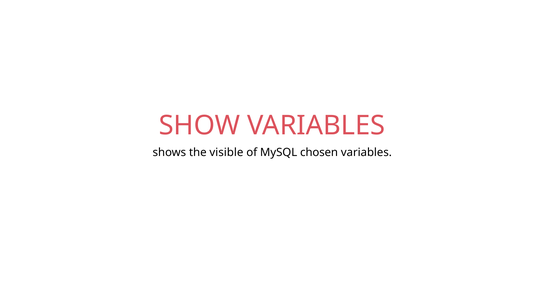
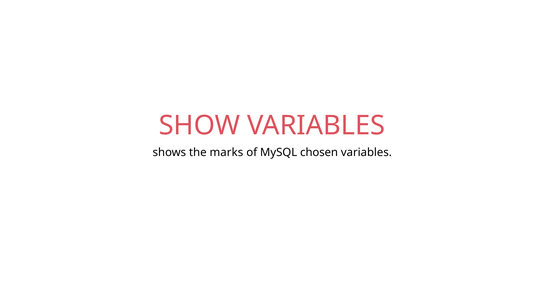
visible: visible -> marks (226, 152)
